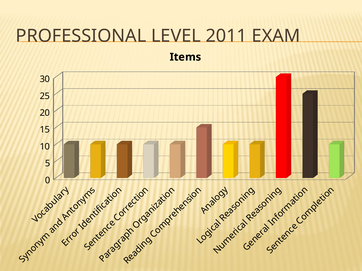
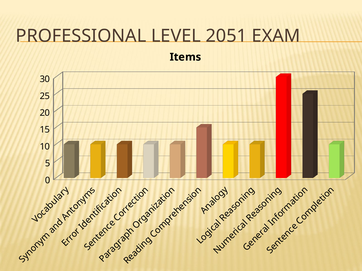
2011: 2011 -> 2051 (226, 36)
